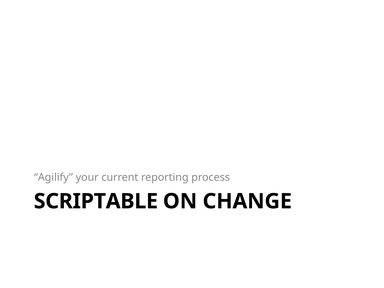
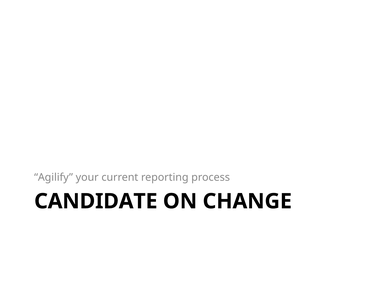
SCRIPTABLE: SCRIPTABLE -> CANDIDATE (96, 201)
